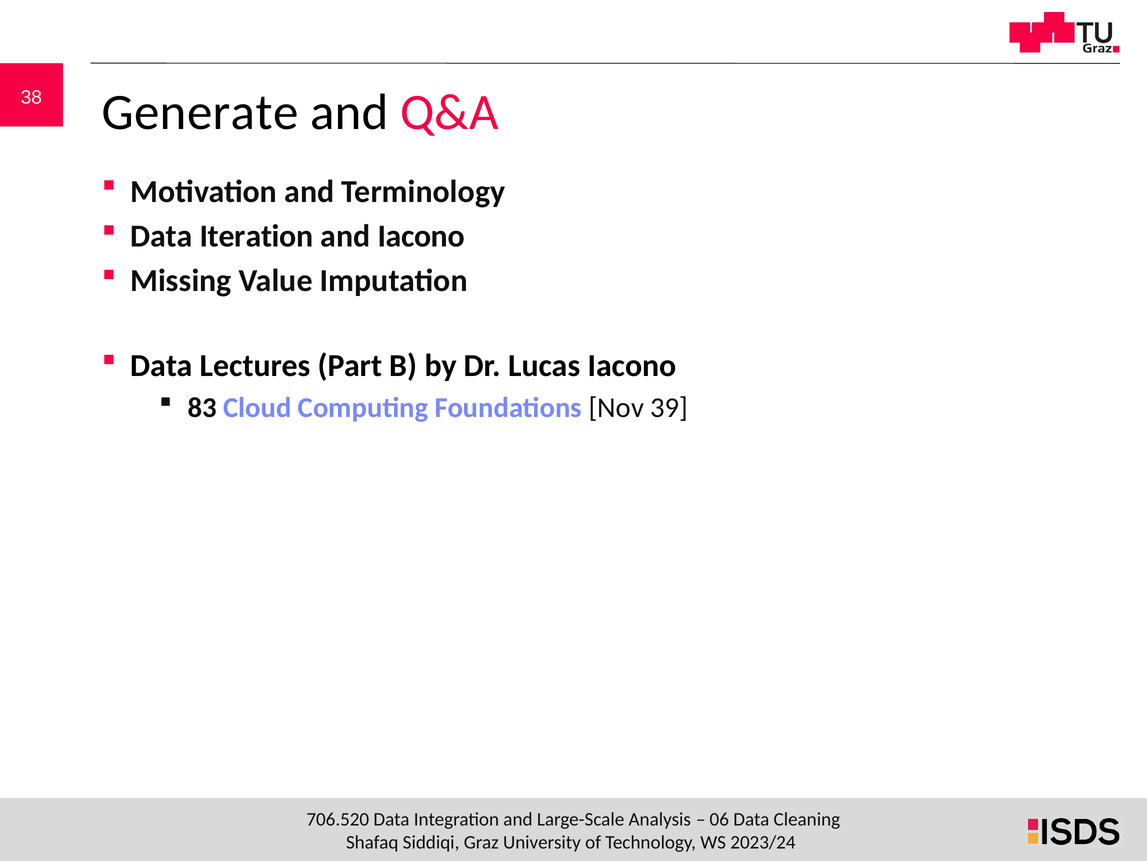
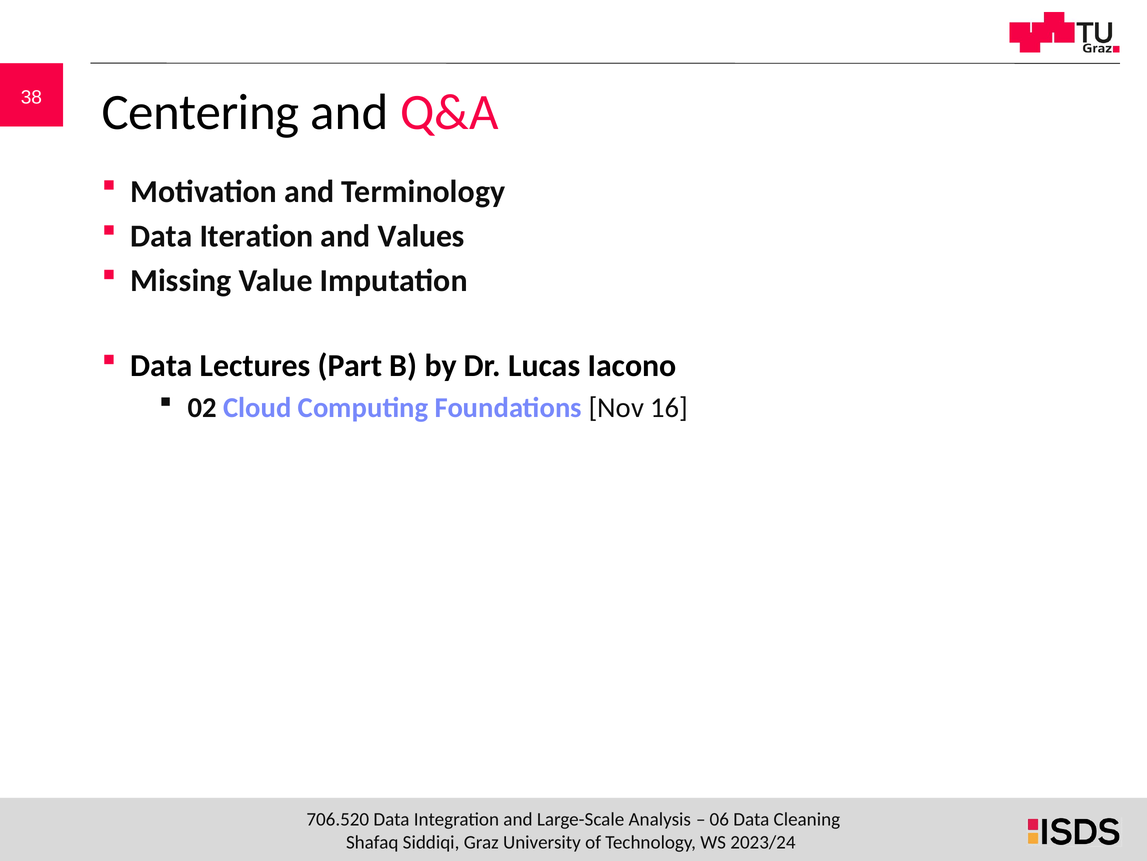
Generate: Generate -> Centering (200, 112)
and Iacono: Iacono -> Values (421, 236)
83: 83 -> 02 (202, 407)
39: 39 -> 16 (669, 407)
